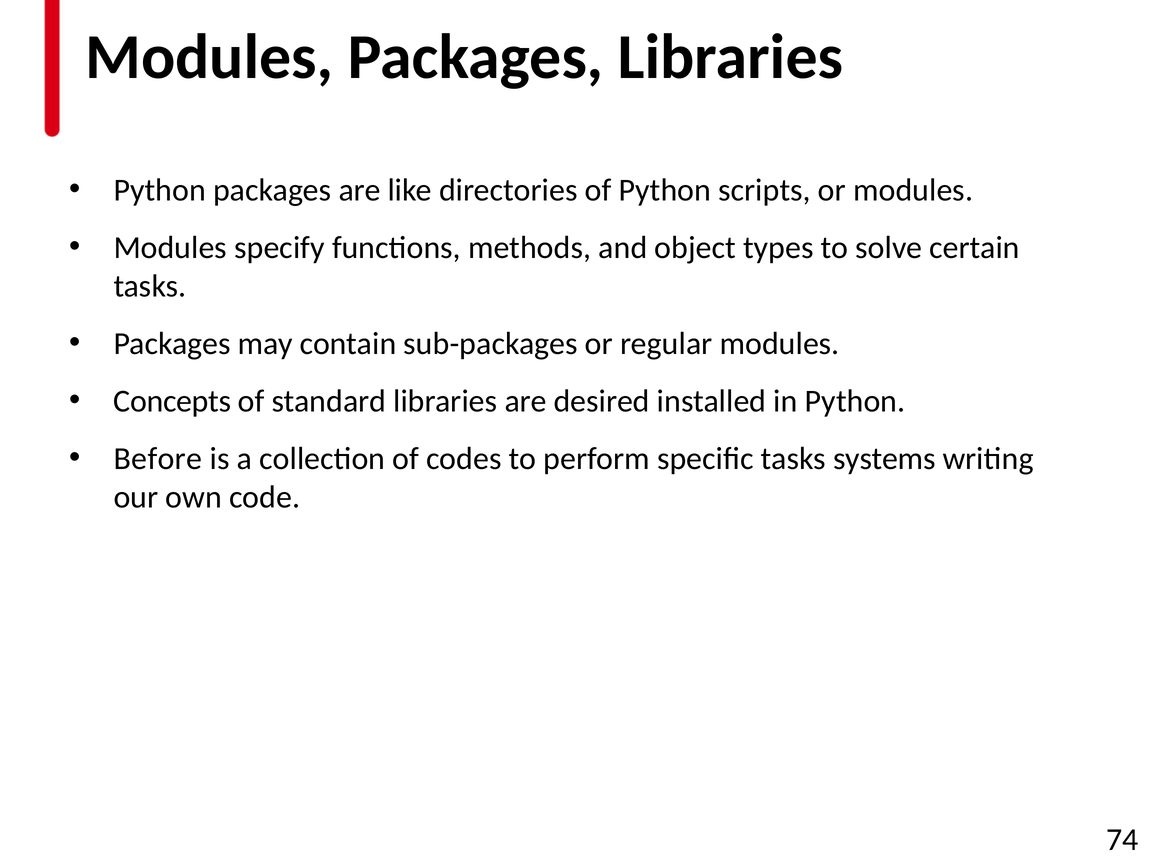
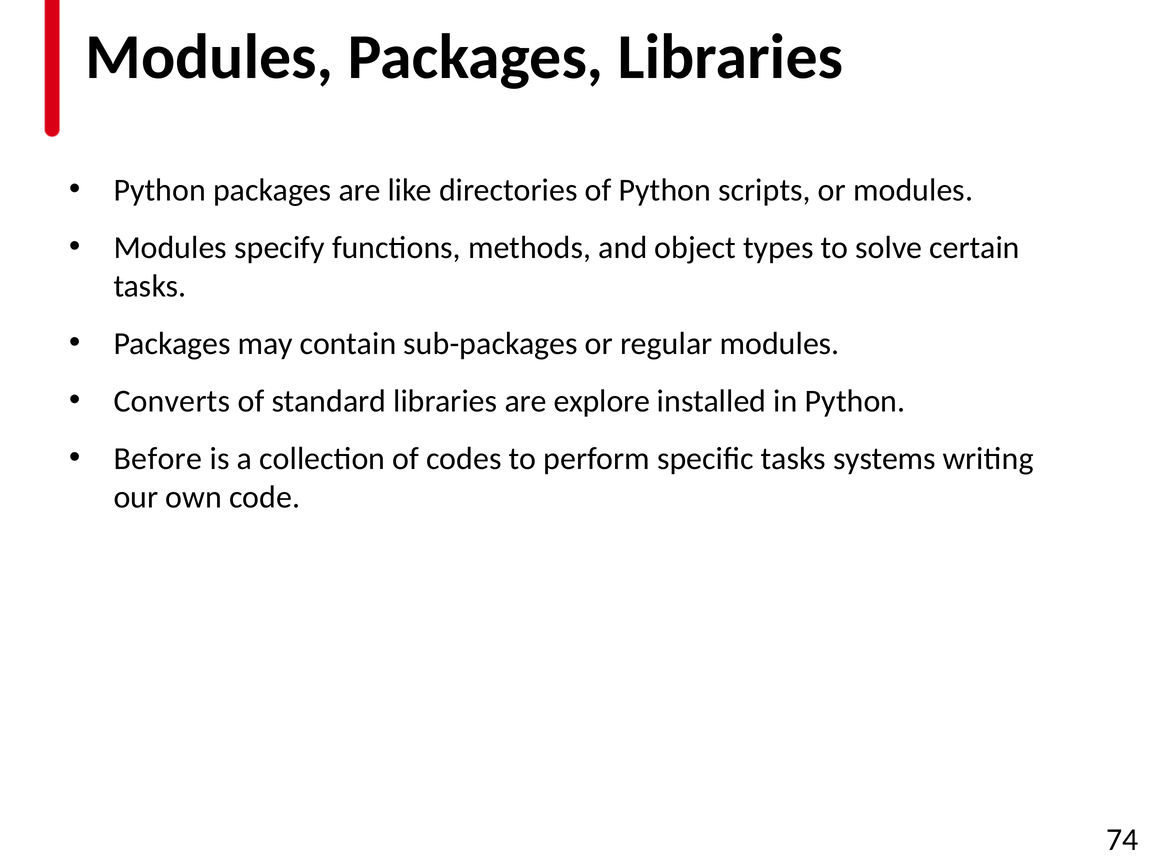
Concepts: Concepts -> Converts (172, 401)
desired: desired -> explore (602, 401)
